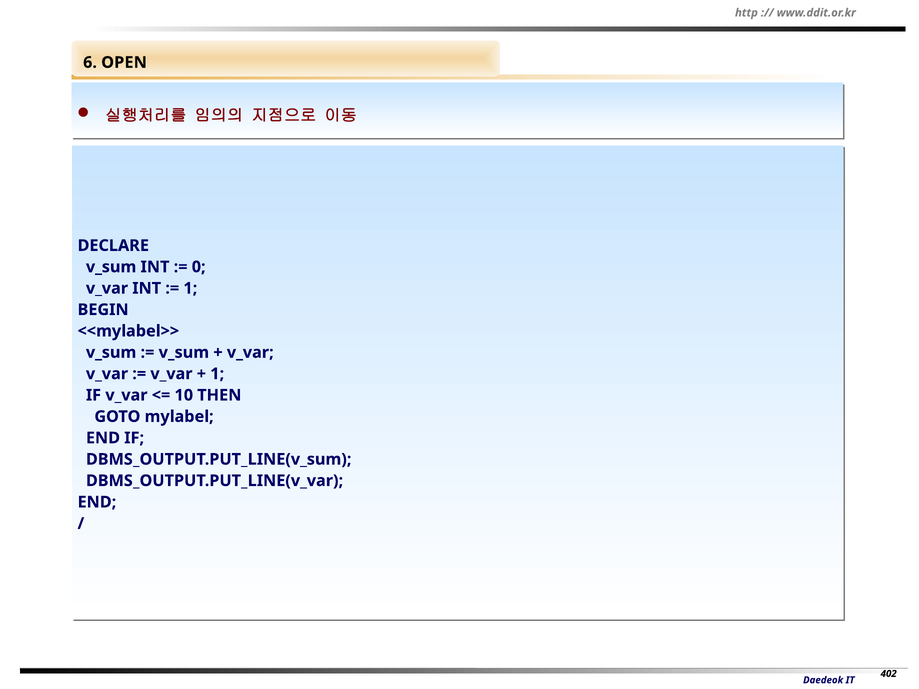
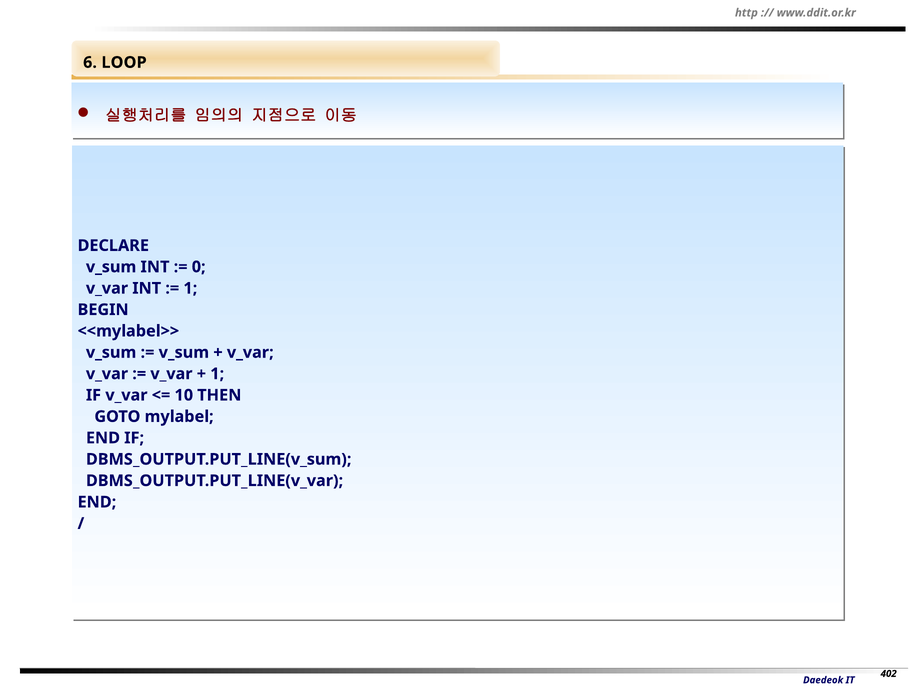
OPEN: OPEN -> LOOP (124, 62)
